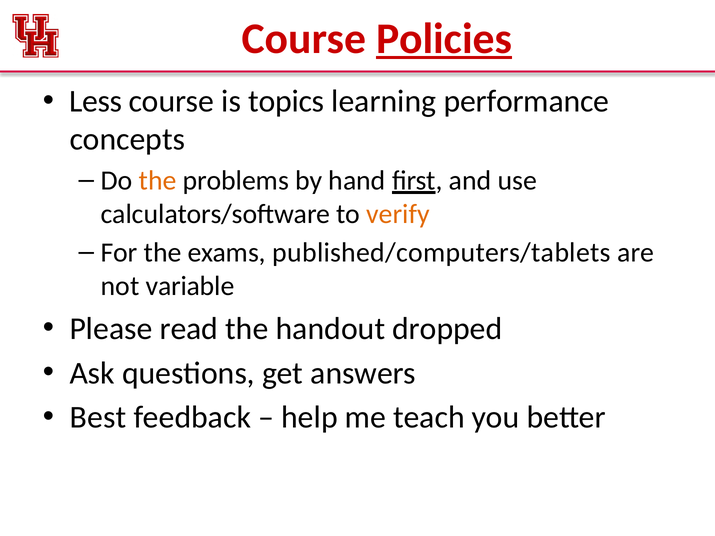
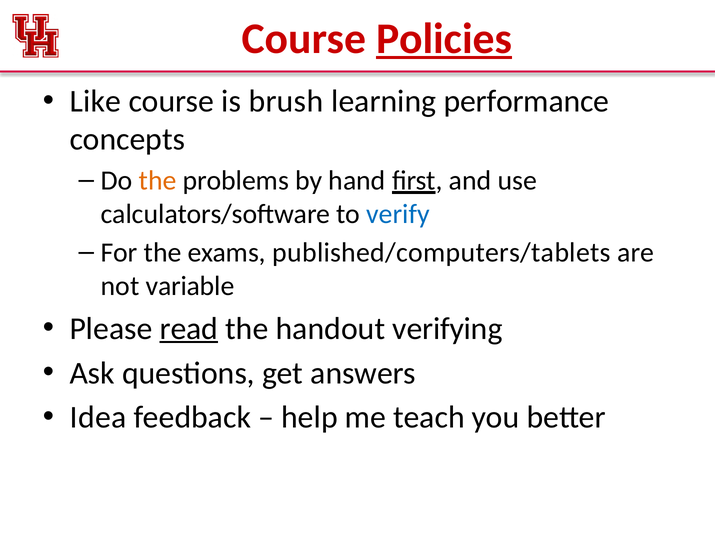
Less: Less -> Like (95, 101)
topics: topics -> brush (286, 101)
verify colour: orange -> blue (398, 214)
read underline: none -> present (189, 329)
dropped: dropped -> verifying (447, 329)
Best: Best -> Idea (98, 418)
